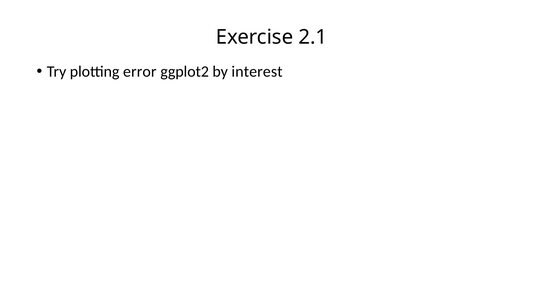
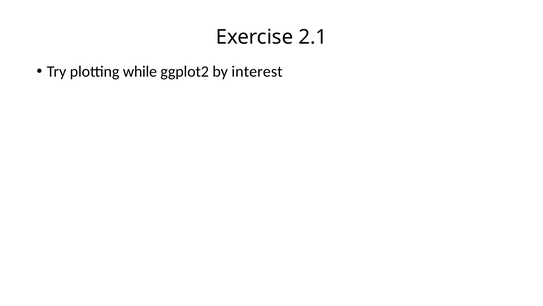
error: error -> while (140, 71)
